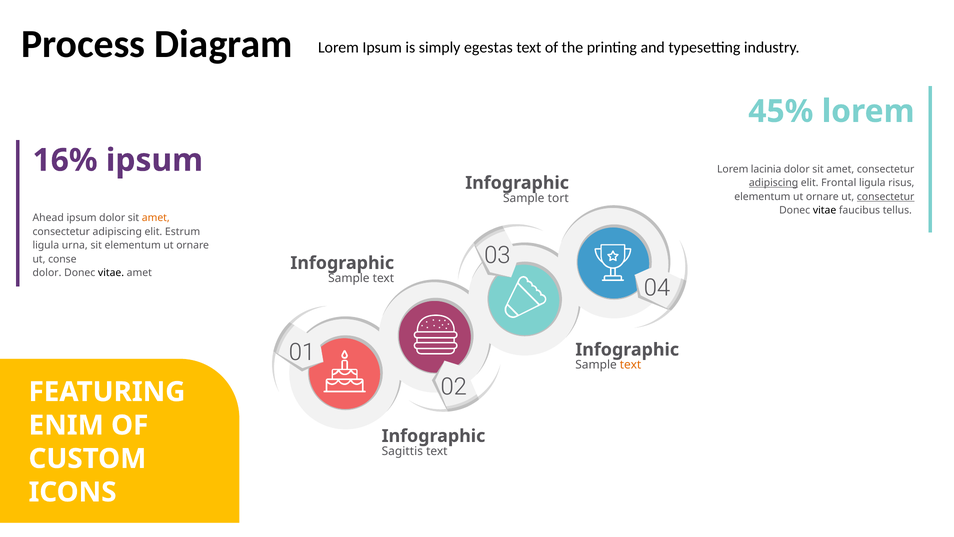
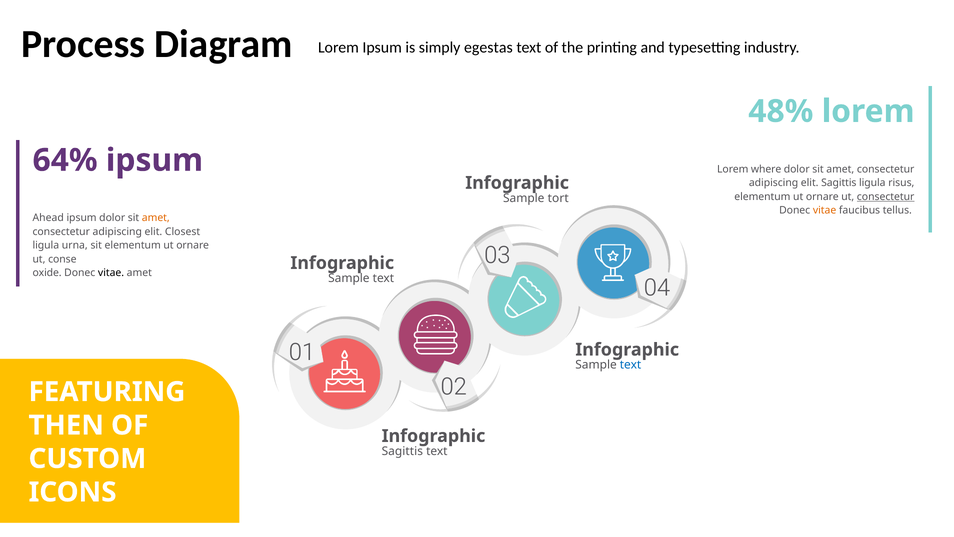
45%: 45% -> 48% (781, 111)
16%: 16% -> 64% (65, 160)
lacinia: lacinia -> where (766, 169)
adipiscing underline: present -> none (774, 183)
elit Frontal: Frontal -> Sagittis (839, 183)
vitae colour: black -> orange (825, 210)
Estrum: Estrum -> Closest (183, 232)
dolor: dolor -> oxide (47, 273)
text colour: orange -> blue (631, 365)
ENIM: ENIM -> THEN (66, 425)
